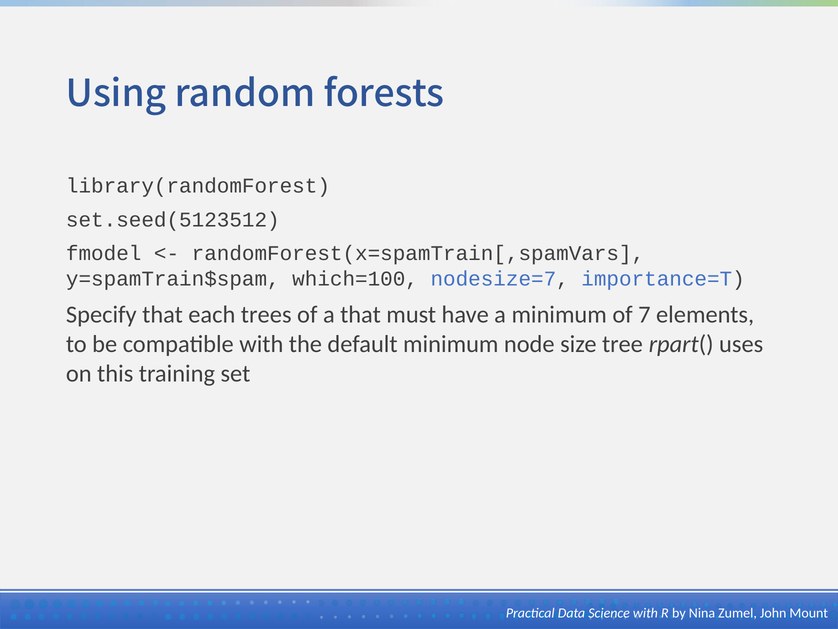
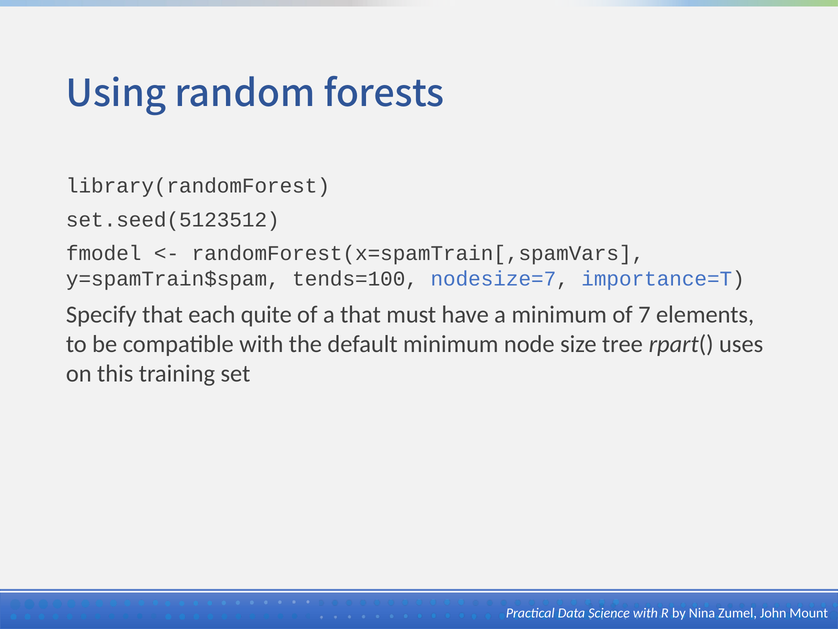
which=100: which=100 -> tends=100 (355, 278)
trees: trees -> quite (266, 315)
